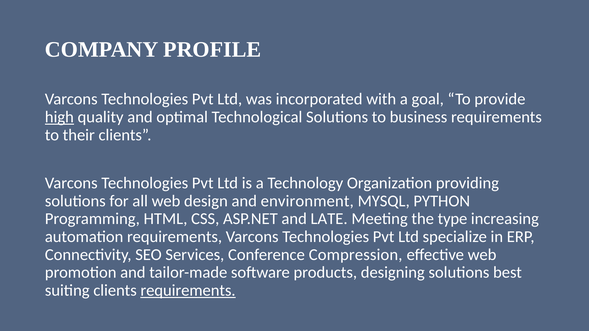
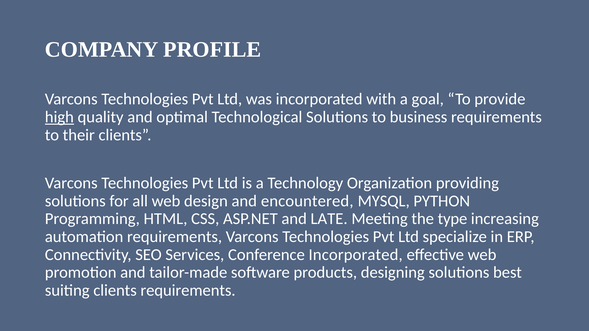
environment: environment -> encountered (307, 201)
Conference Compression: Compression -> Incorporated (356, 255)
requirements underline: present -> none (188, 291)
